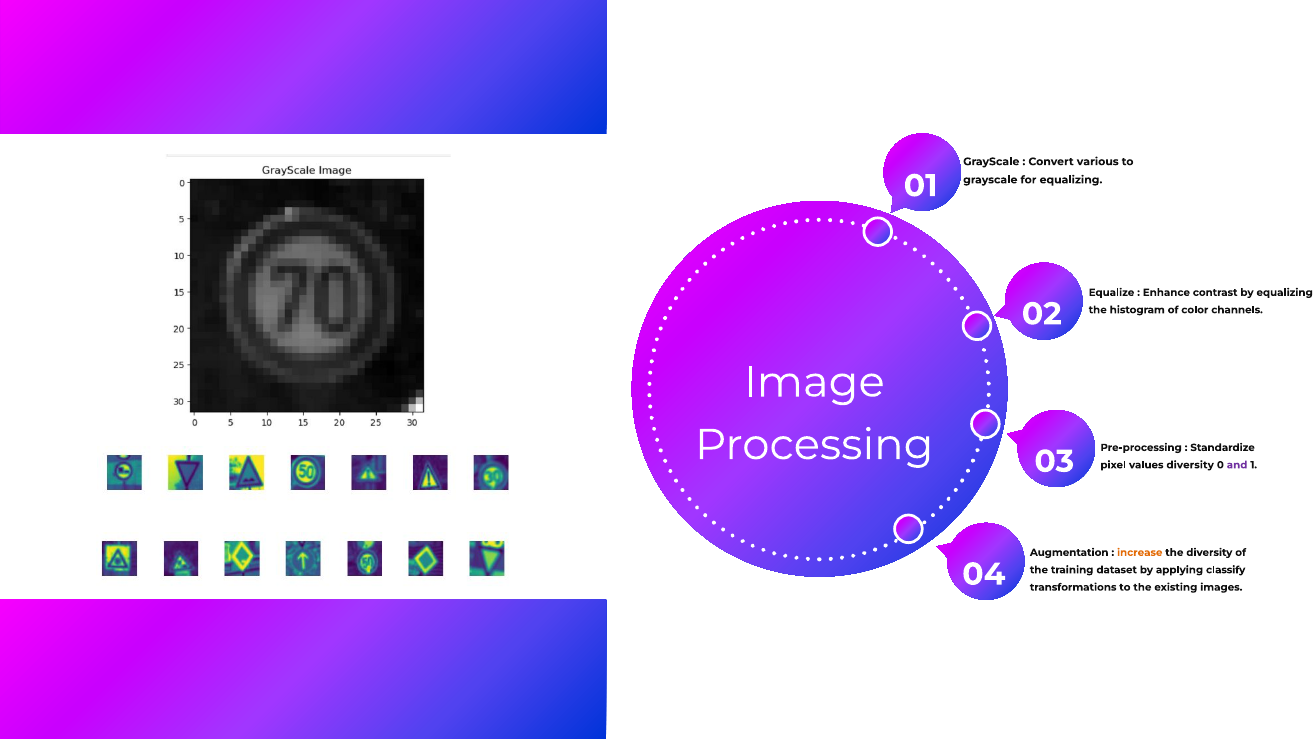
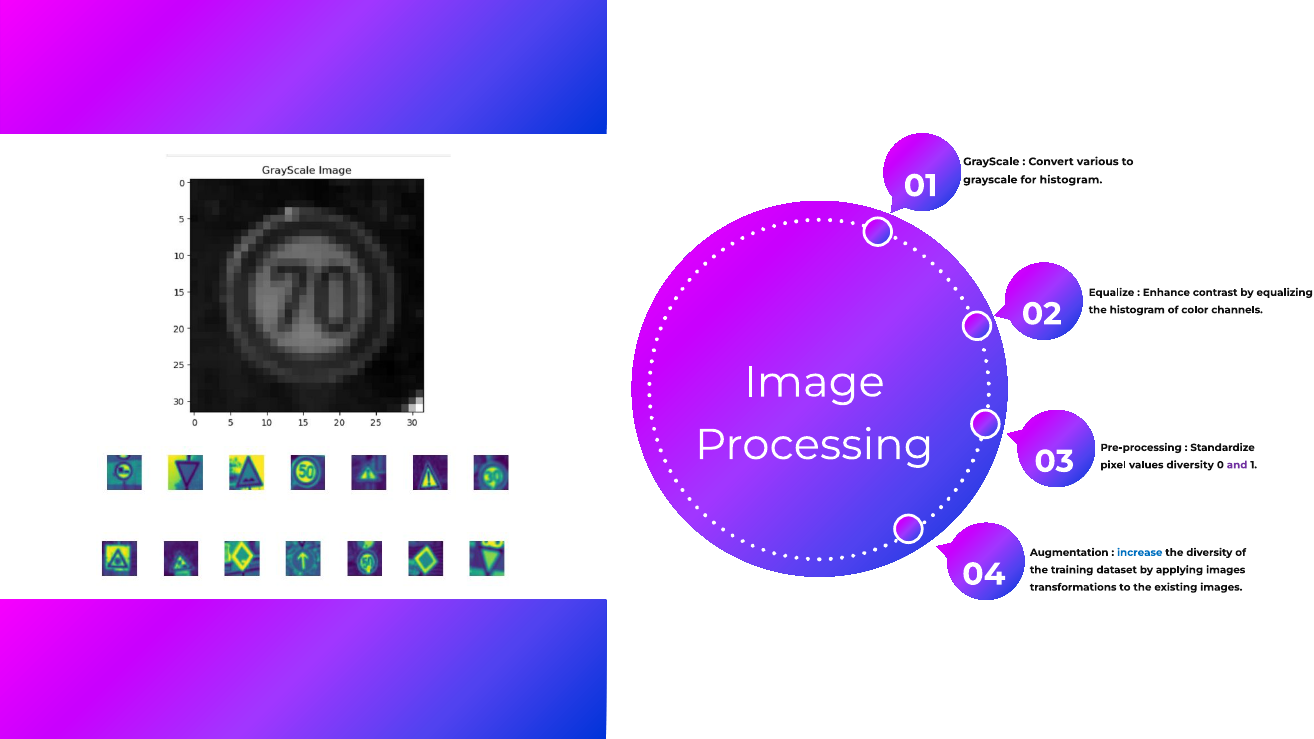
for equalizing: equalizing -> histogram (1071, 180)
increase colour: orange -> blue (1140, 553)
applying classify: classify -> images (1226, 570)
